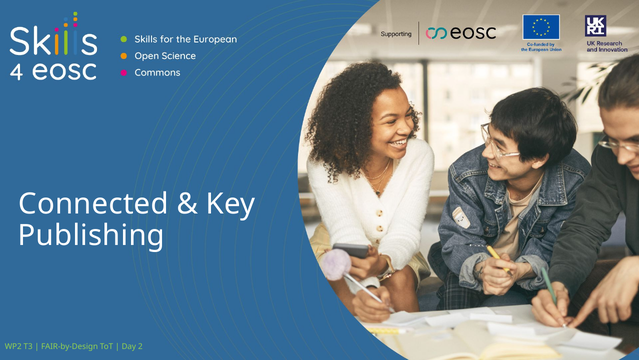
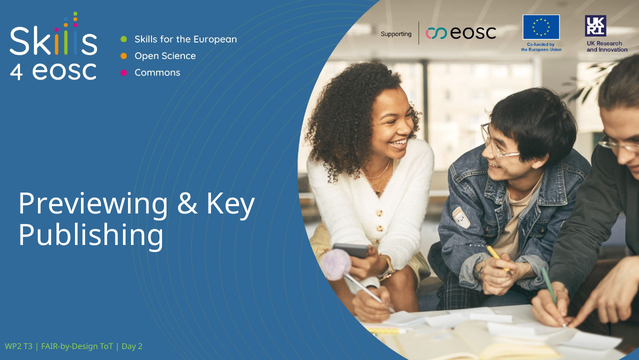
Connected: Connected -> Previewing (94, 204)
